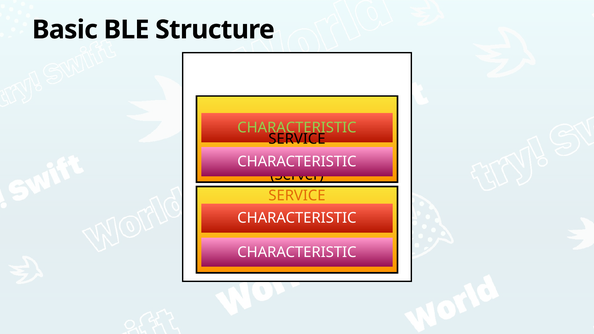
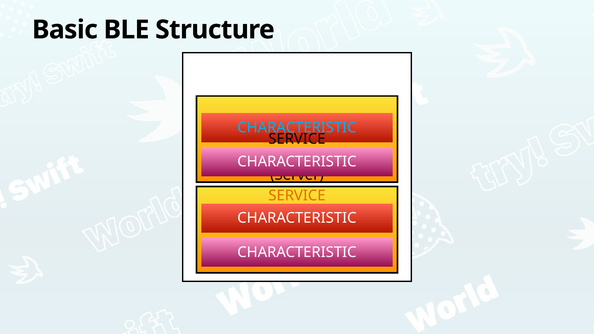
CHARACTERISTIC colour: light green -> light blue (297, 128)
